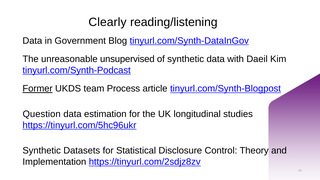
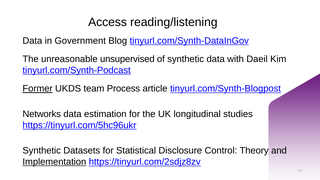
Clearly: Clearly -> Access (108, 22)
Question: Question -> Networks (42, 114)
Implementation underline: none -> present (54, 162)
